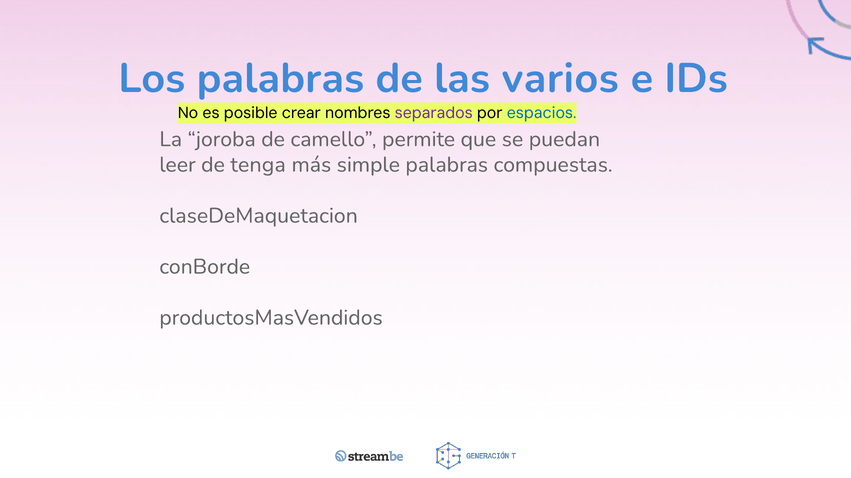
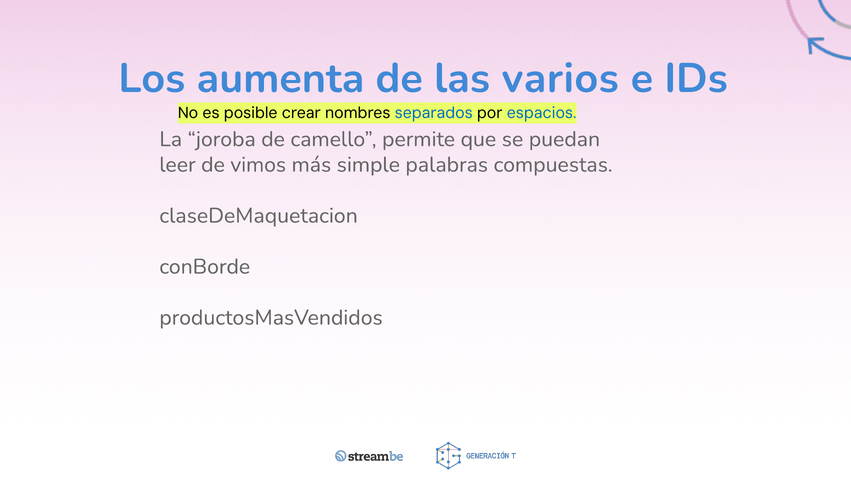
Los palabras: palabras -> aumenta (281, 78)
separados colour: purple -> blue (434, 113)
tenga: tenga -> vimos (258, 165)
